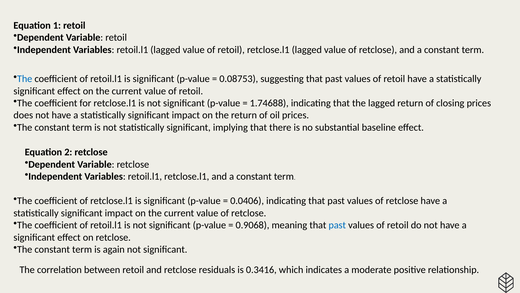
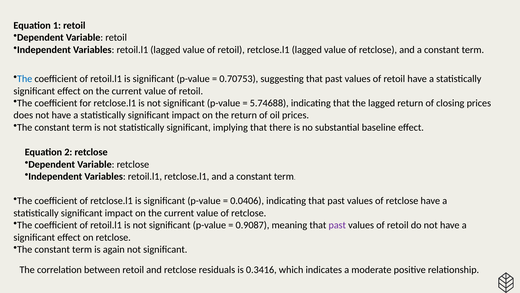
0.08753: 0.08753 -> 0.70753 (239, 79)
1.74688: 1.74688 -> 5.74688 (269, 103)
0.9068: 0.9068 -> 0.9087 (253, 225)
past colour: blue -> purple (337, 225)
